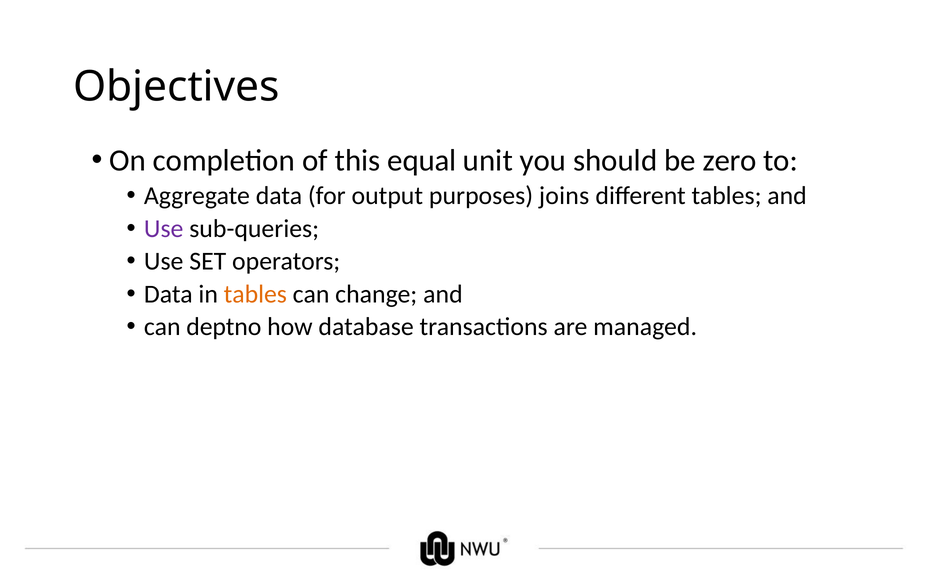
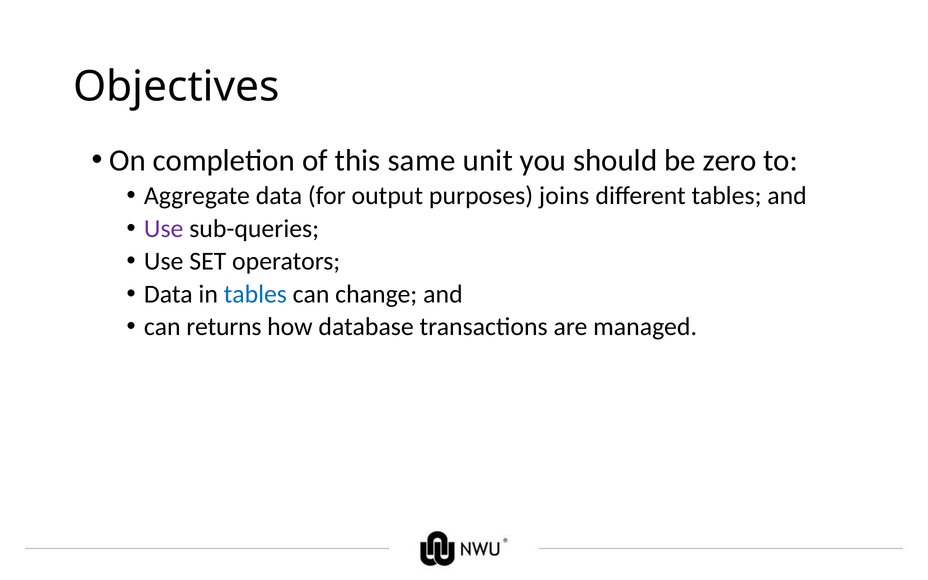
equal: equal -> same (422, 160)
tables colour: orange -> blue (255, 294)
deptno: deptno -> returns (224, 327)
